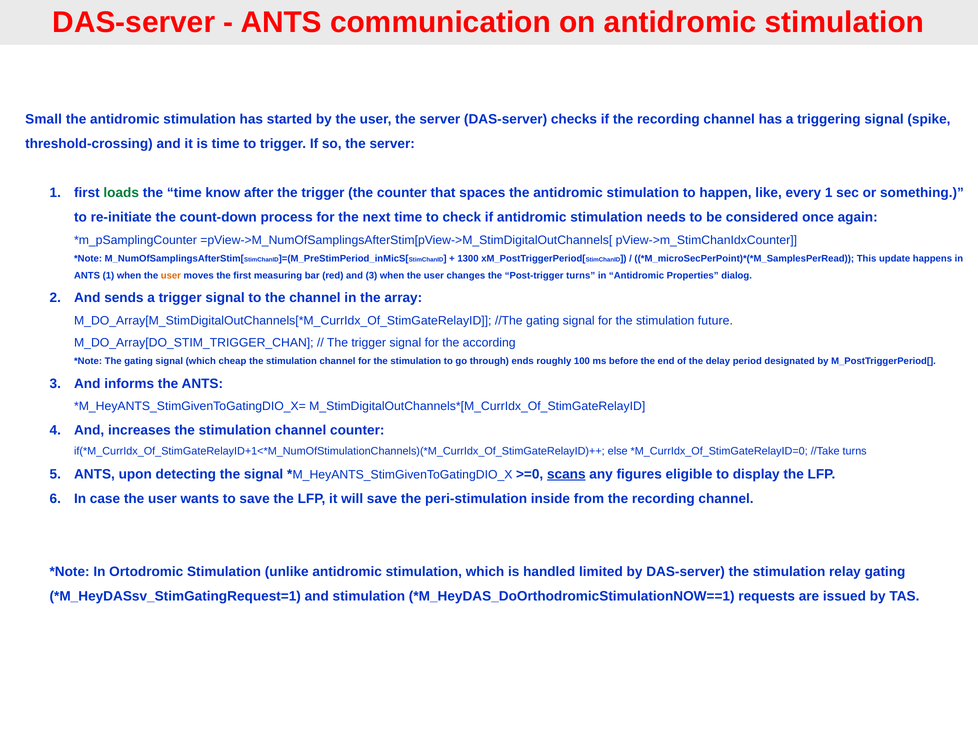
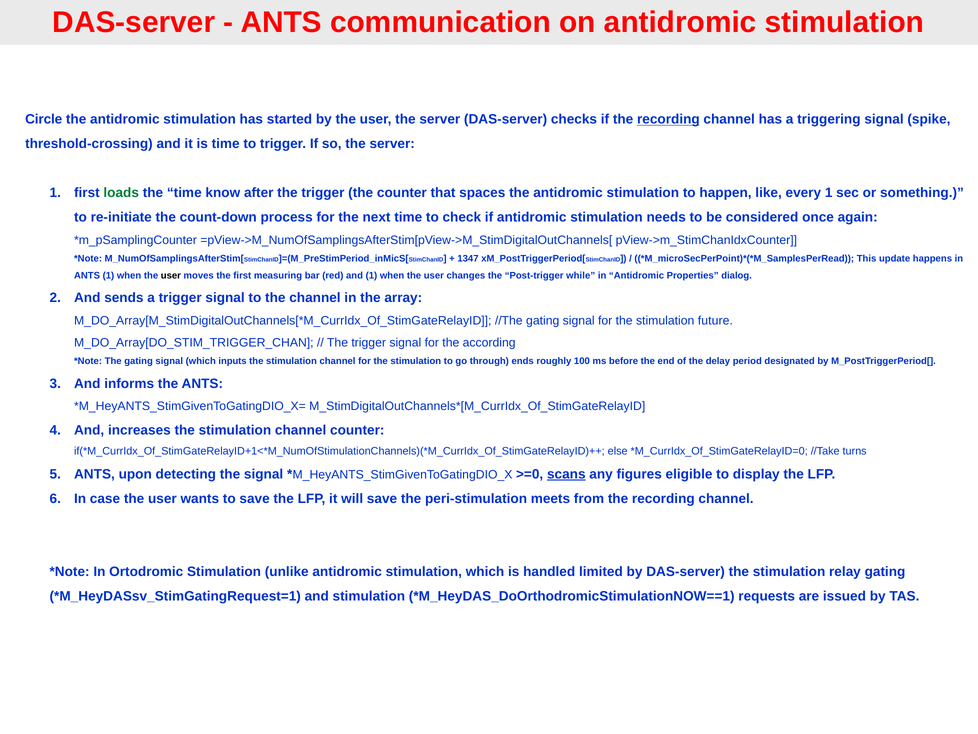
Small: Small -> Circle (44, 119)
recording underline: none -> present (668, 119)
1300: 1300 -> 1347 (468, 258)
user colour: orange -> black (171, 275)
and 3: 3 -> 1 (371, 275)
Post-trigger turns: turns -> while (581, 275)
cheap: cheap -> inputs (233, 361)
inside: inside -> meets (550, 498)
